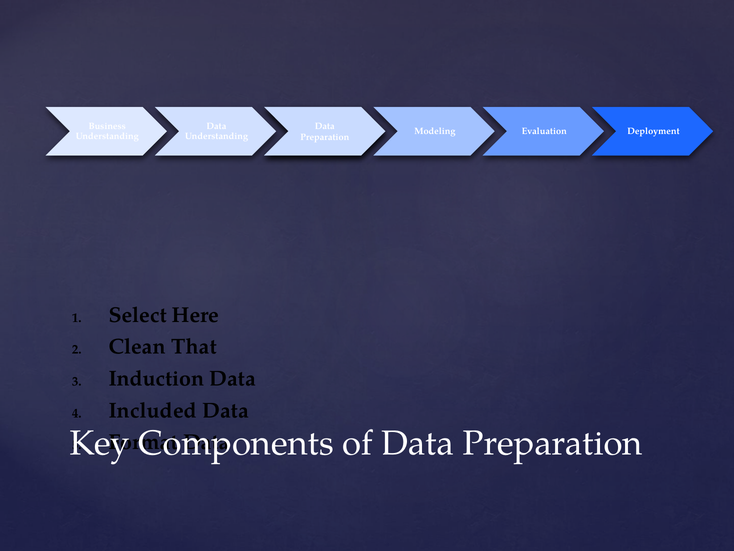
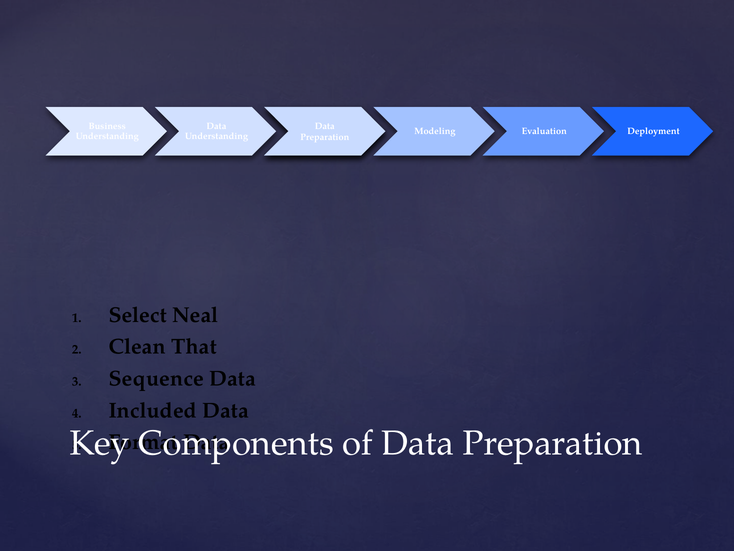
Here: Here -> Neal (195, 315)
Induction: Induction -> Sequence (156, 378)
